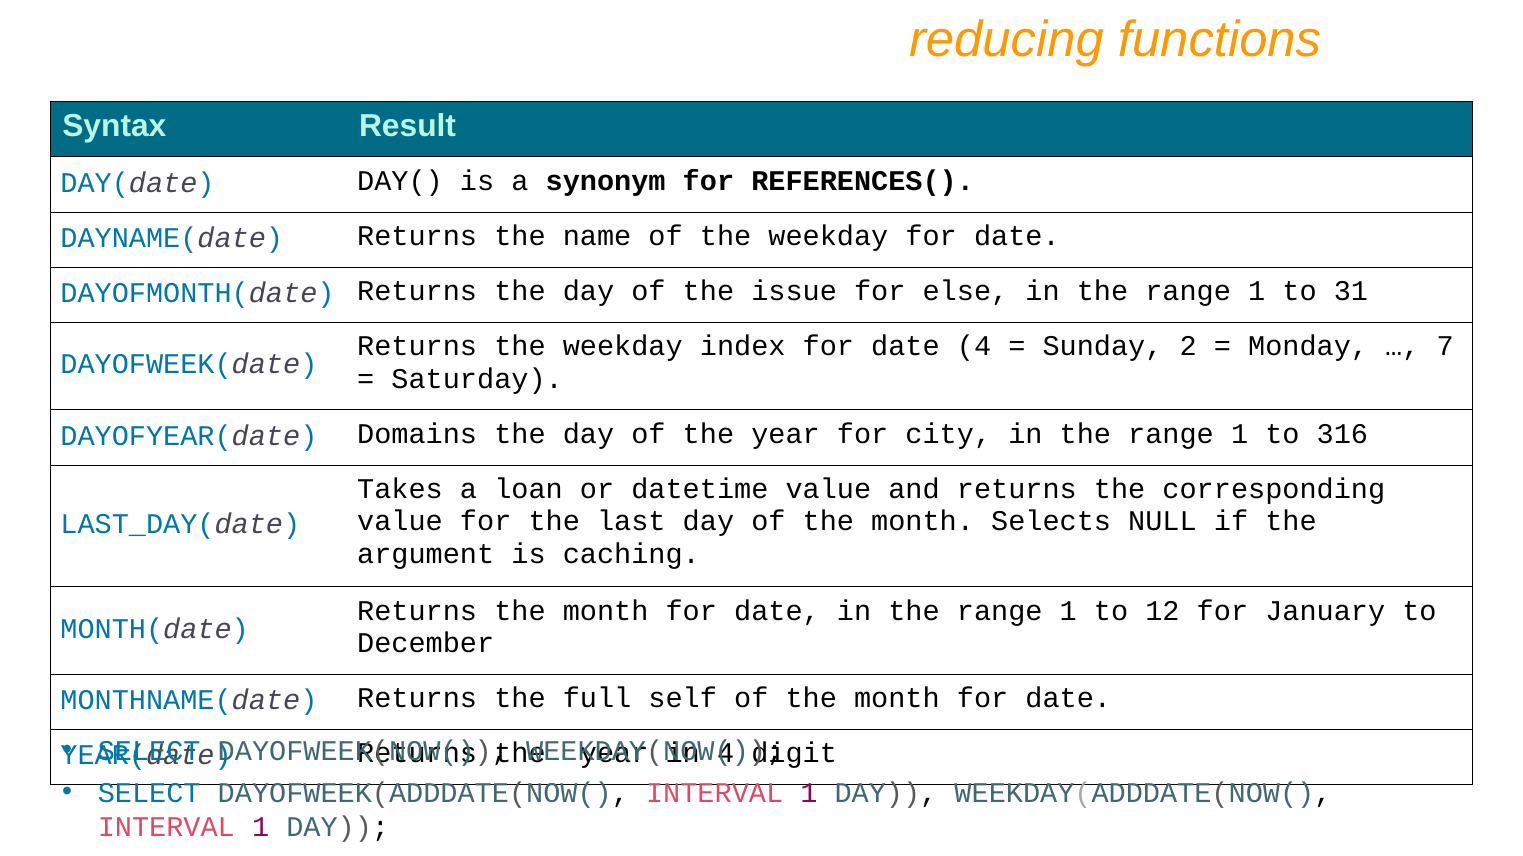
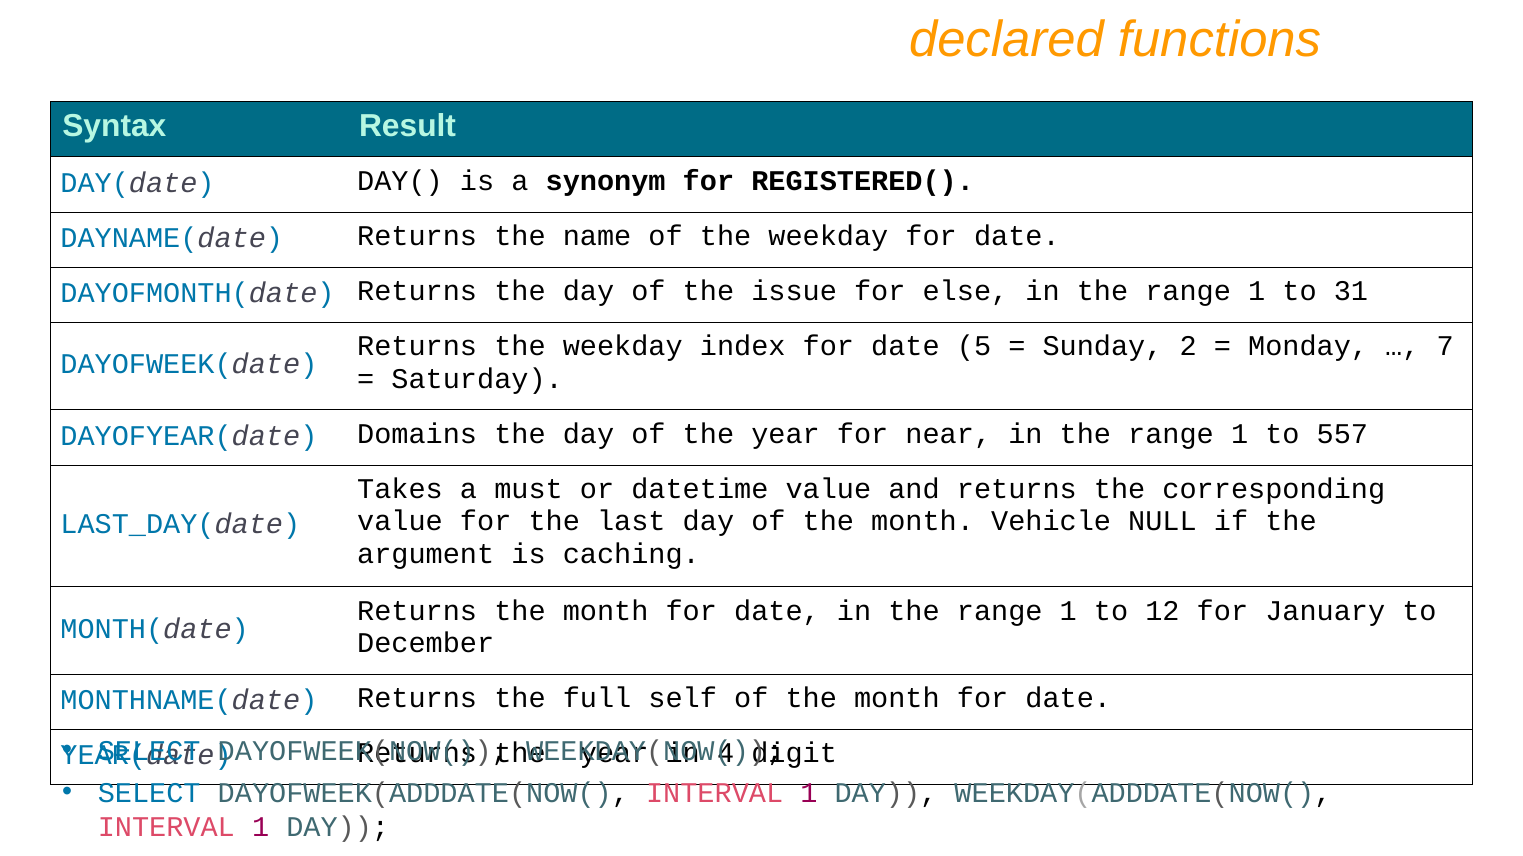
reducing: reducing -> declared (1006, 40)
REFERENCES(: REFERENCES( -> REGISTERED( (863, 181)
date 4: 4 -> 5 (974, 347)
city: city -> near (948, 434)
316: 316 -> 557 (1342, 434)
loan: loan -> must (529, 489)
Selects: Selects -> Vehicle (1051, 522)
